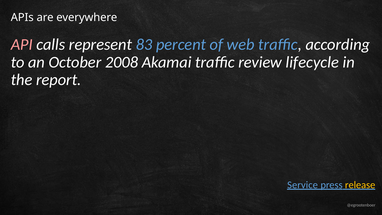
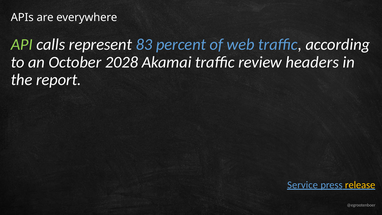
API colour: pink -> light green (22, 45)
2008: 2008 -> 2028 (122, 62)
lifecycle: lifecycle -> headers (312, 62)
